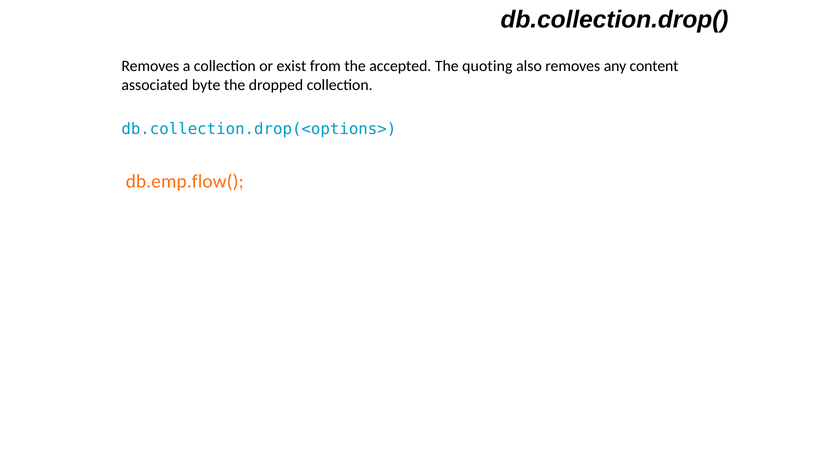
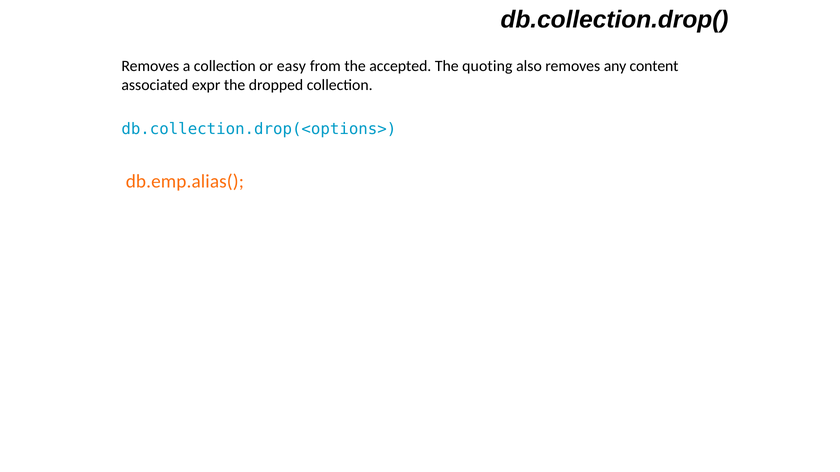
exist: exist -> easy (291, 66)
byte: byte -> expr (206, 85)
db.emp.flow(: db.emp.flow( -> db.emp.alias( (185, 182)
